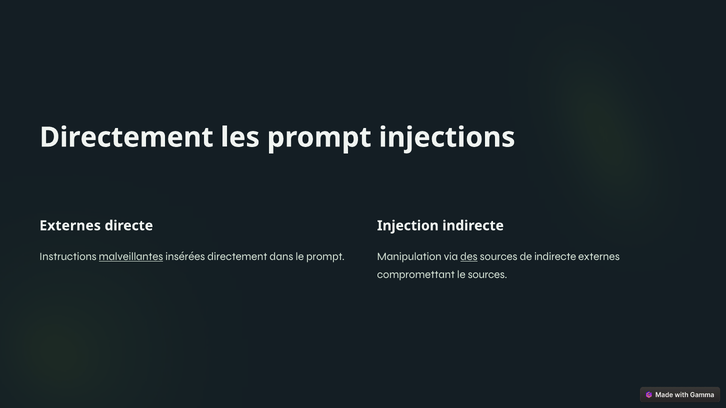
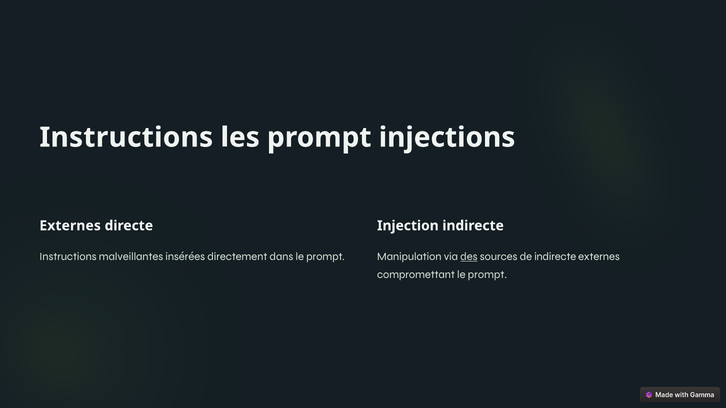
Directement: Directement -> Instructions (126, 138)
malveillantes underline: present -> none (131, 257)
compromettant le sources: sources -> prompt (487, 275)
